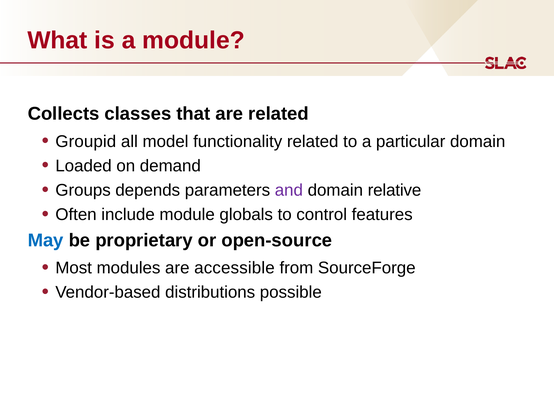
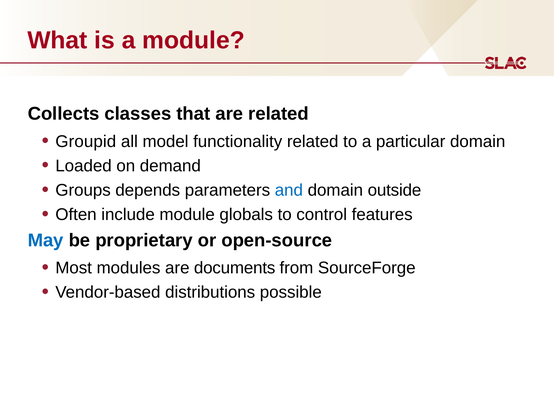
and colour: purple -> blue (289, 190)
relative: relative -> outside (395, 190)
accessible: accessible -> documents (235, 268)
